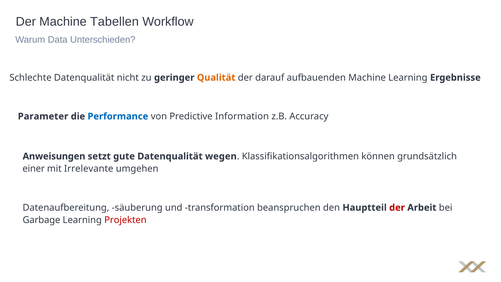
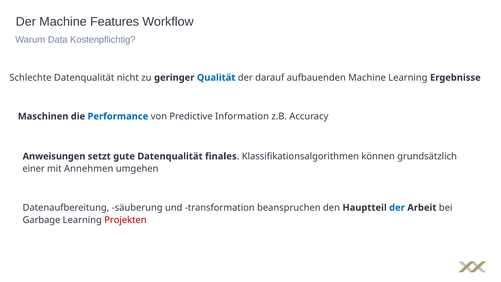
Tabellen: Tabellen -> Features (115, 22)
Unterschieden: Unterschieden -> Kostenpflichtig (103, 40)
Qualität colour: orange -> blue (216, 78)
Parameter: Parameter -> Maschinen (43, 116)
wegen: wegen -> finales (221, 156)
Irrelevante: Irrelevante -> Annehmen (89, 169)
der colour: red -> blue (397, 207)
